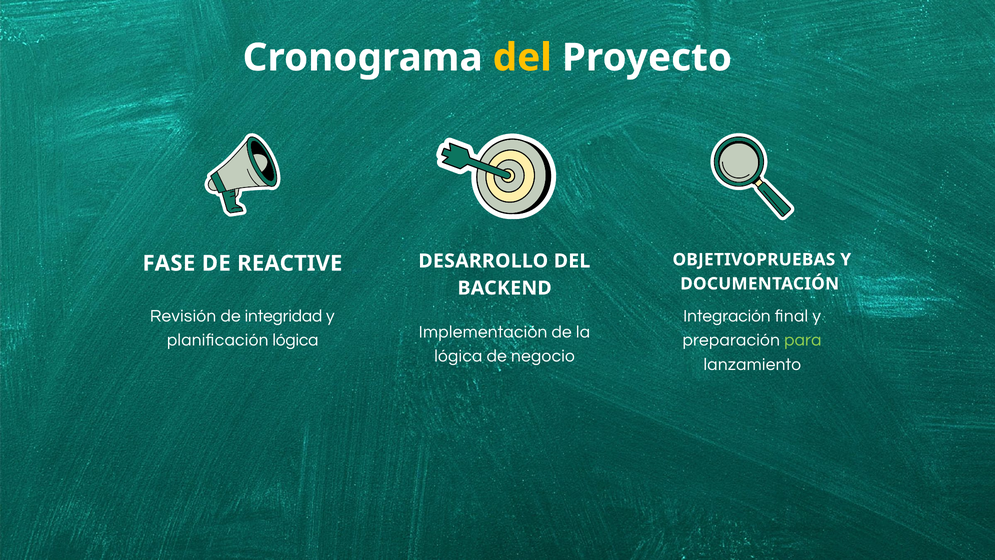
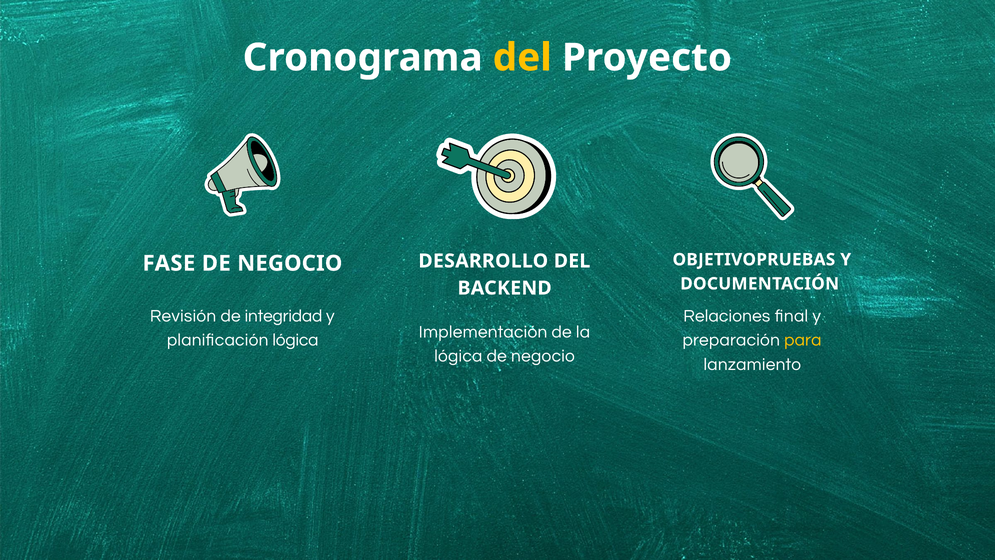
FASE DE REACTIVE: REACTIVE -> NEGOCIO (290, 263)
Integración: Integración -> Relaciones (727, 316)
para colour: light green -> yellow (803, 340)
